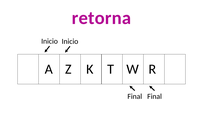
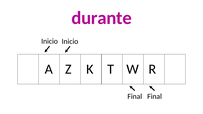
retorna: retorna -> durante (102, 18)
